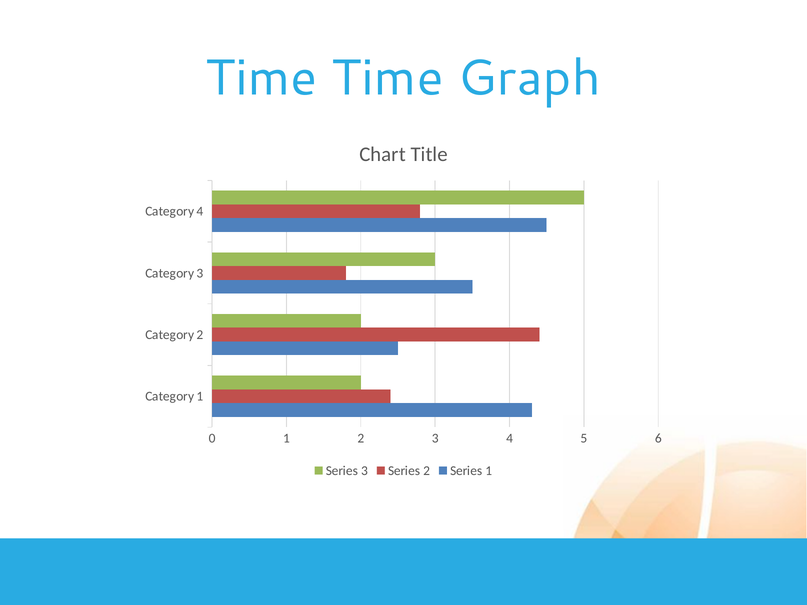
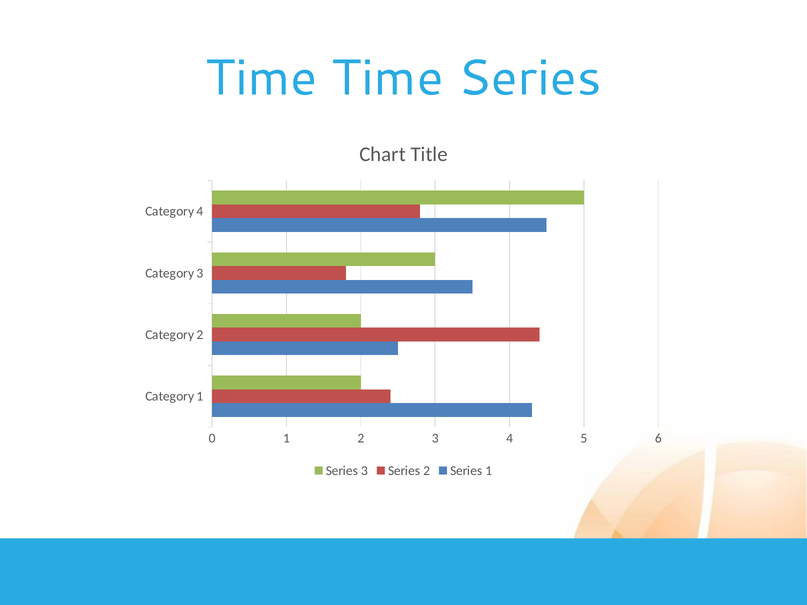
Time Graph: Graph -> Series (530, 78)
